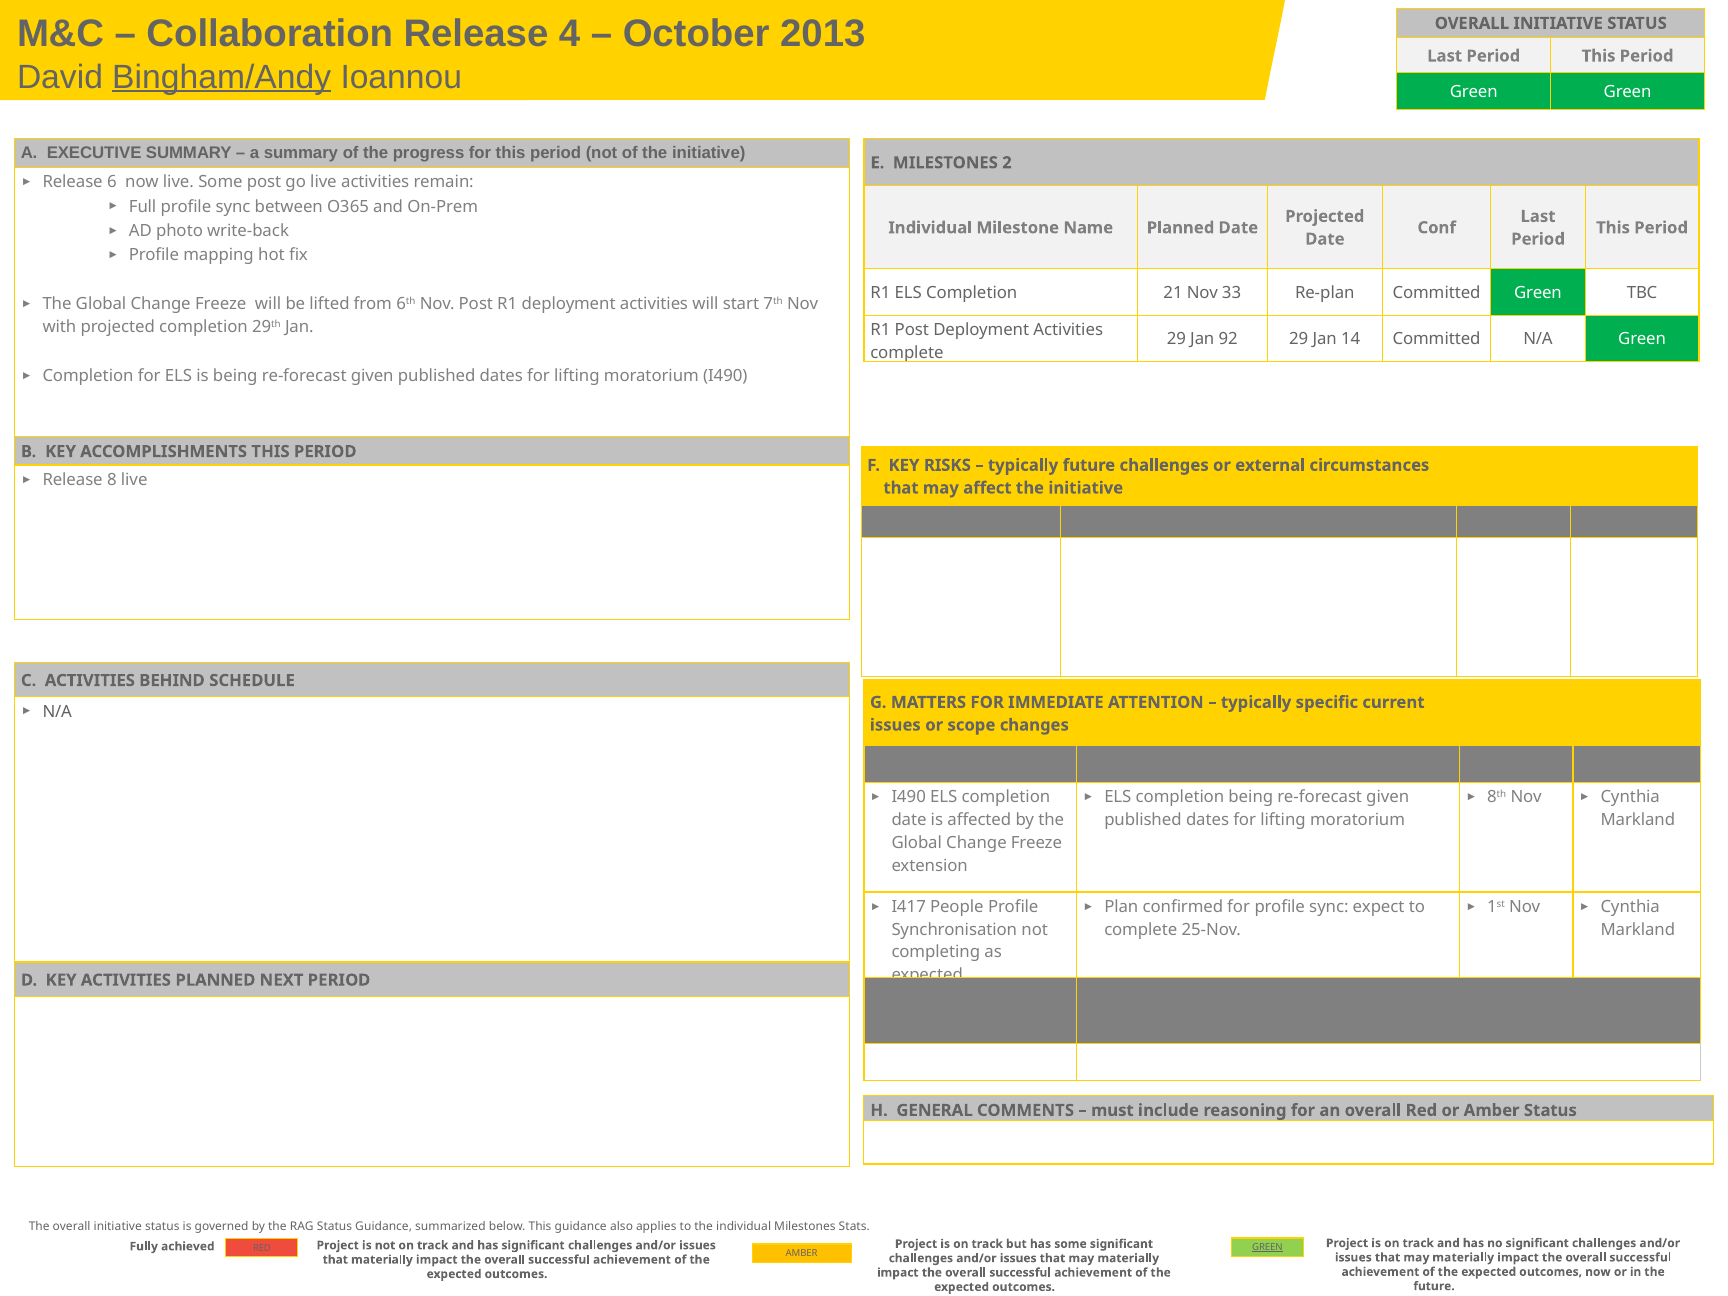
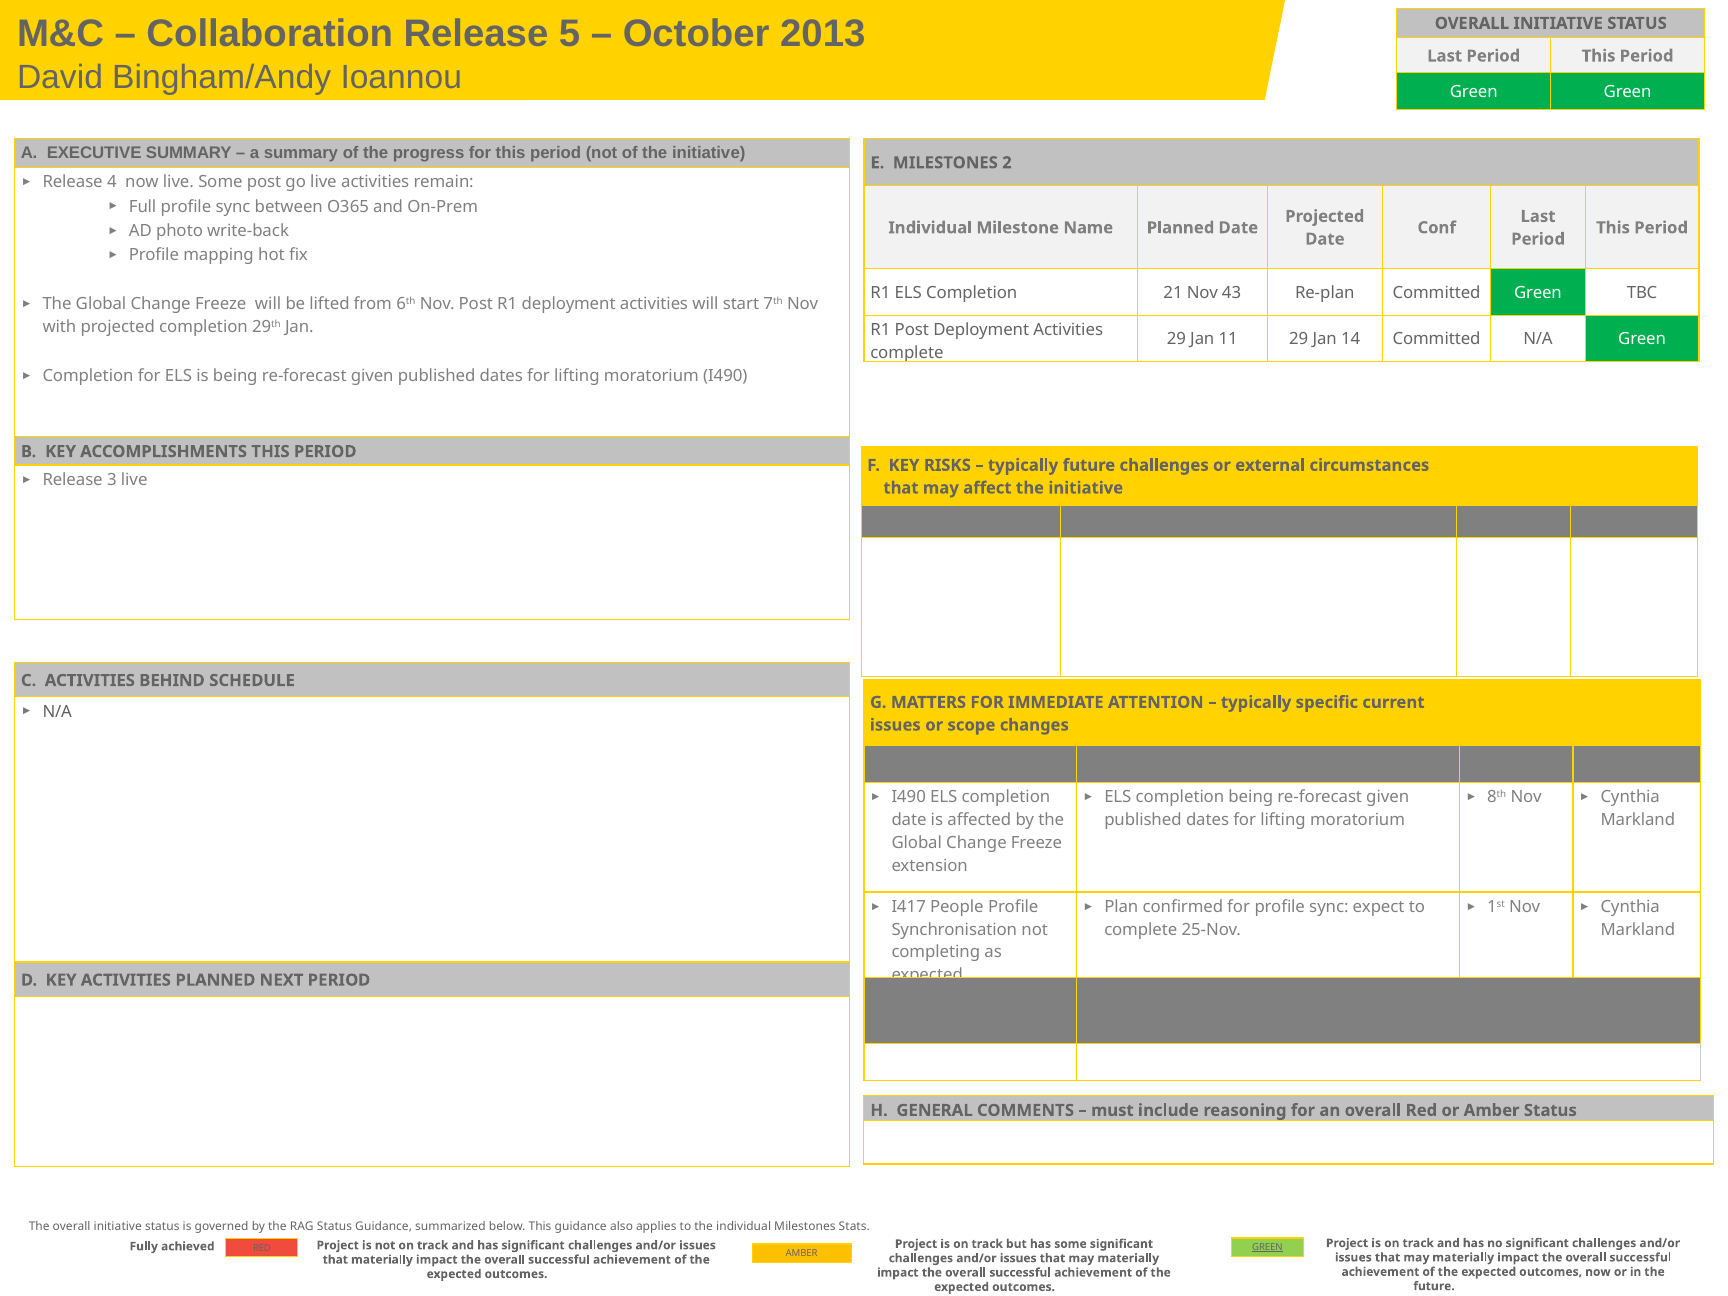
4: 4 -> 5 (570, 34)
Bingham/Andy underline: present -> none (222, 77)
6: 6 -> 4 (112, 182)
33: 33 -> 43 (1232, 293)
92: 92 -> 11 (1228, 339)
8: 8 -> 3 (112, 480)
